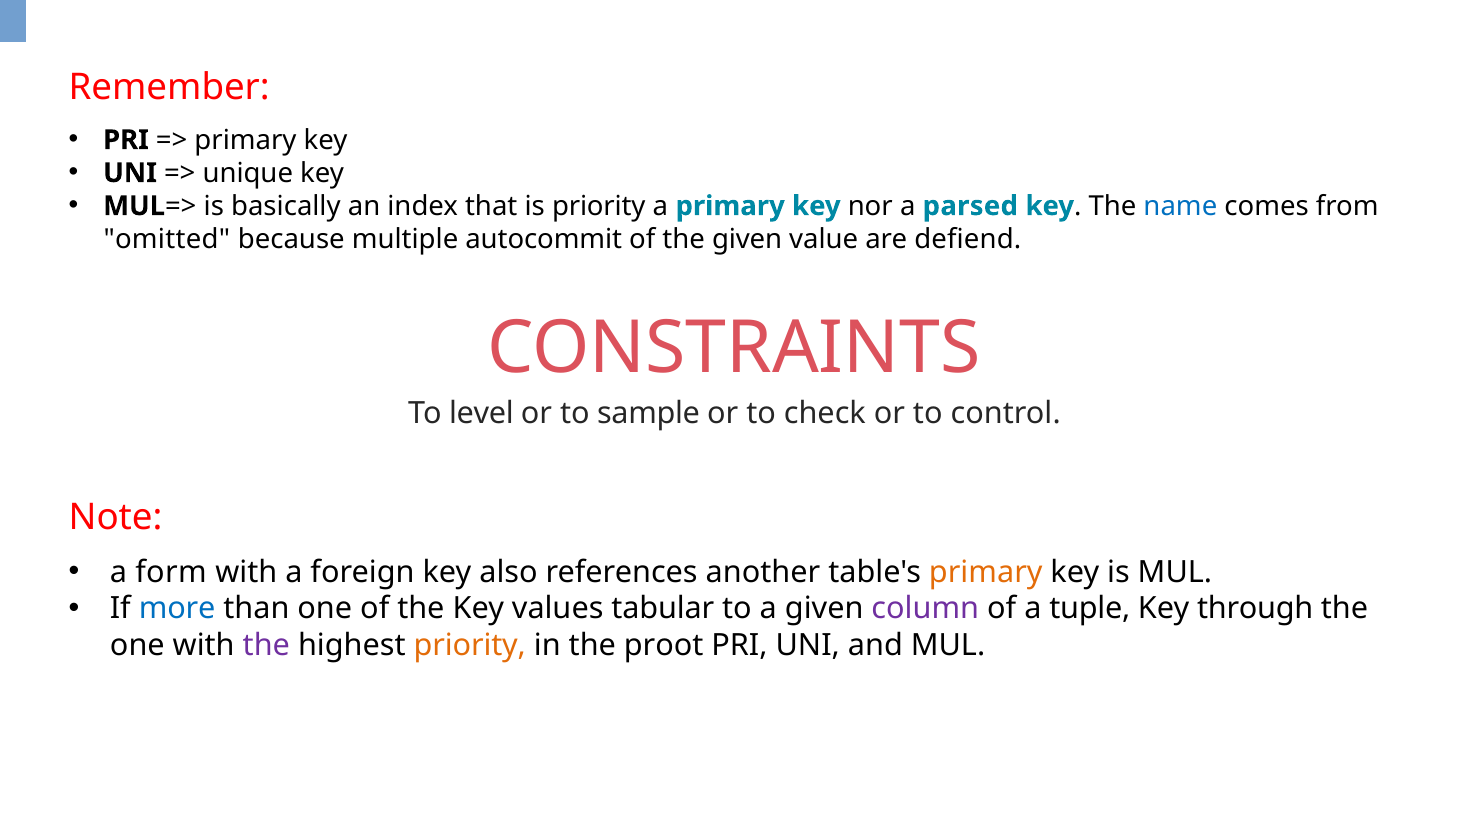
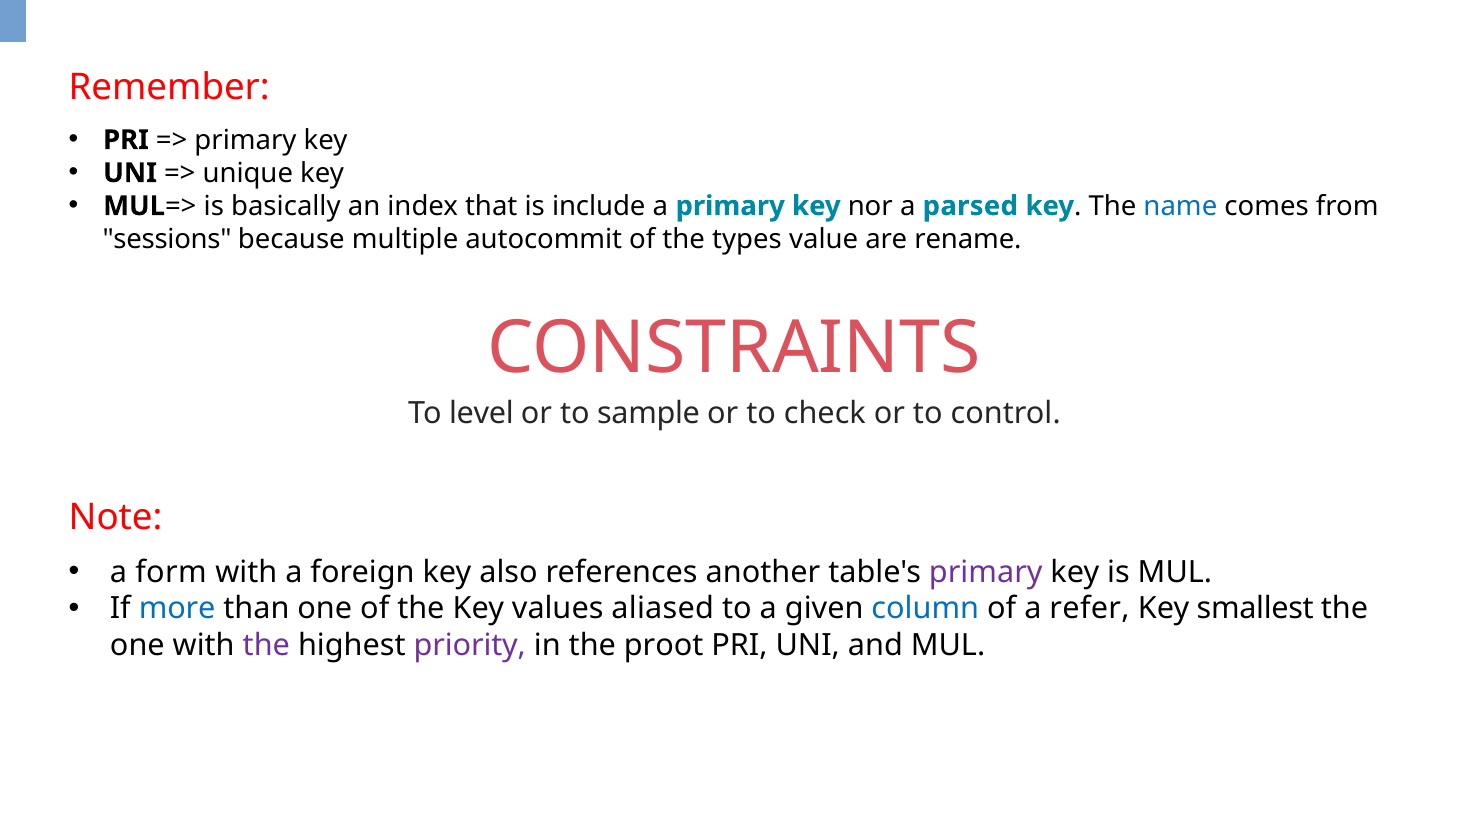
is priority: priority -> include (599, 206)
omitted: omitted -> sessions (167, 239)
the given: given -> types (747, 239)
defiend: defiend -> rename (968, 239)
primary colour: orange -> purple (986, 572)
tabular: tabular -> aliased (663, 609)
column colour: purple -> blue (925, 609)
tuple: tuple -> refer (1090, 609)
through: through -> smallest (1255, 609)
priority colour: orange -> purple (470, 646)
